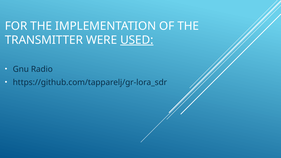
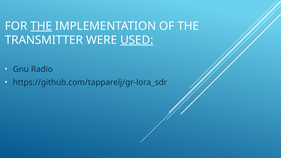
THE underline: none -> present (41, 26)
